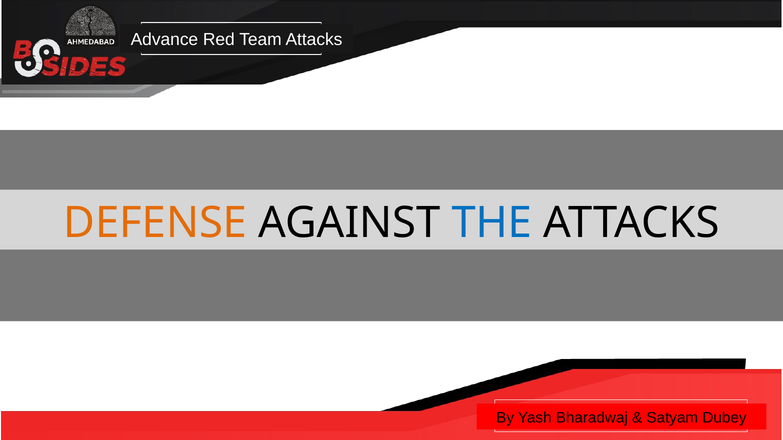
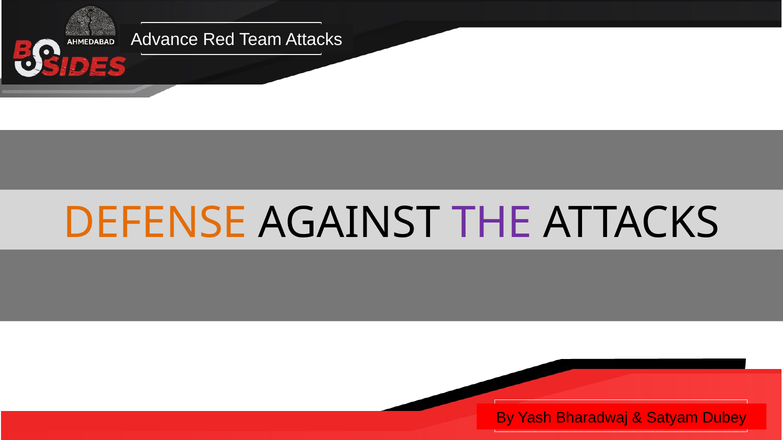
THE colour: blue -> purple (492, 223)
